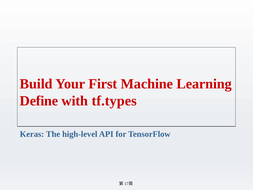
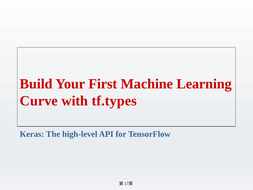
Define: Define -> Curve (39, 101)
